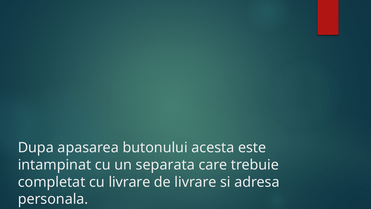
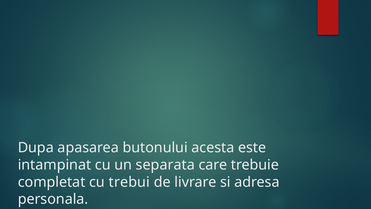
cu livrare: livrare -> trebui (129, 182)
